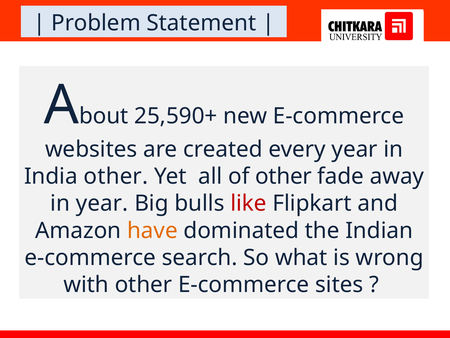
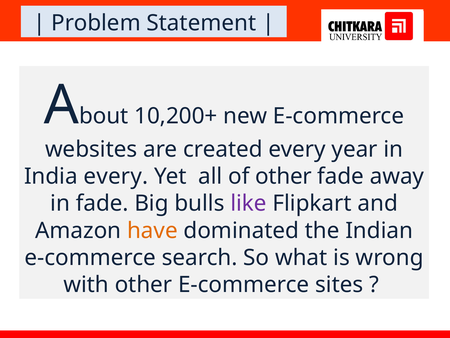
25,590+: 25,590+ -> 10,200+ (176, 116)
India other: other -> every (116, 176)
in year: year -> fade (102, 203)
like colour: red -> purple (249, 203)
